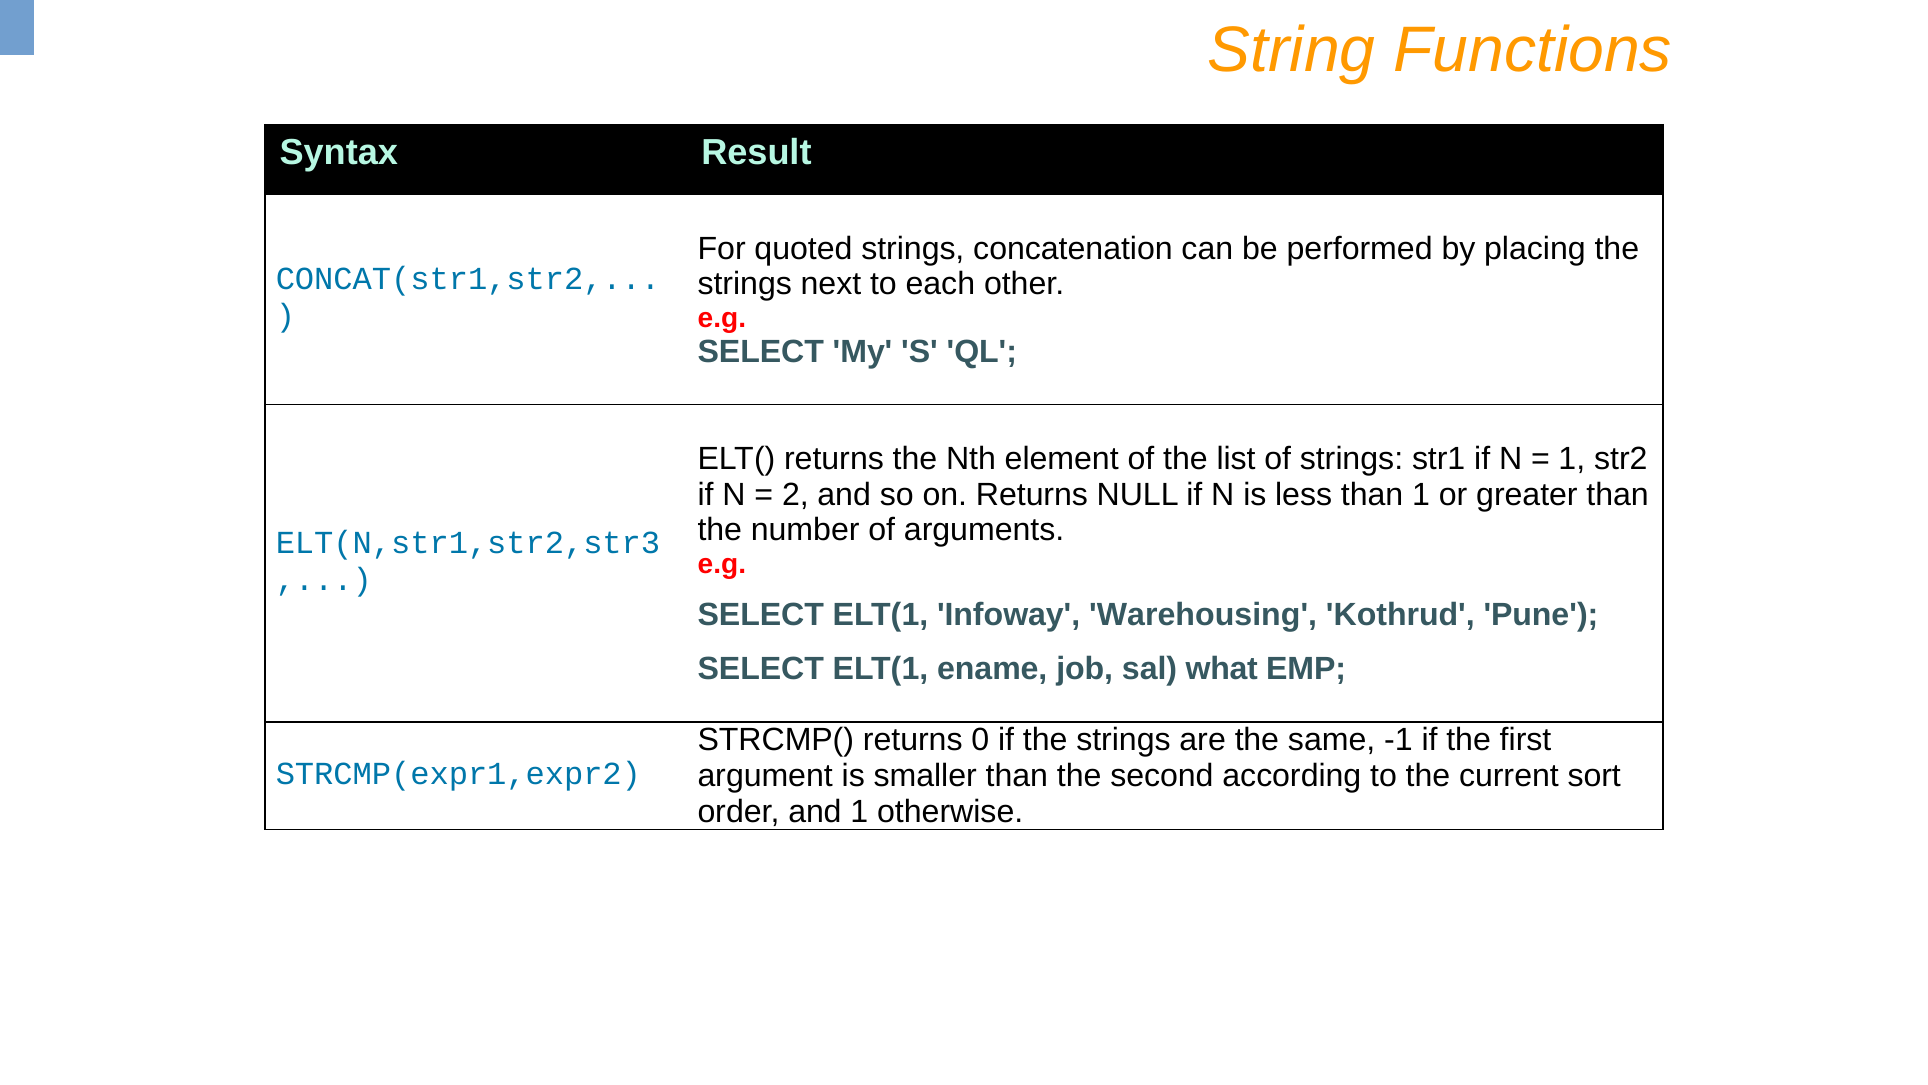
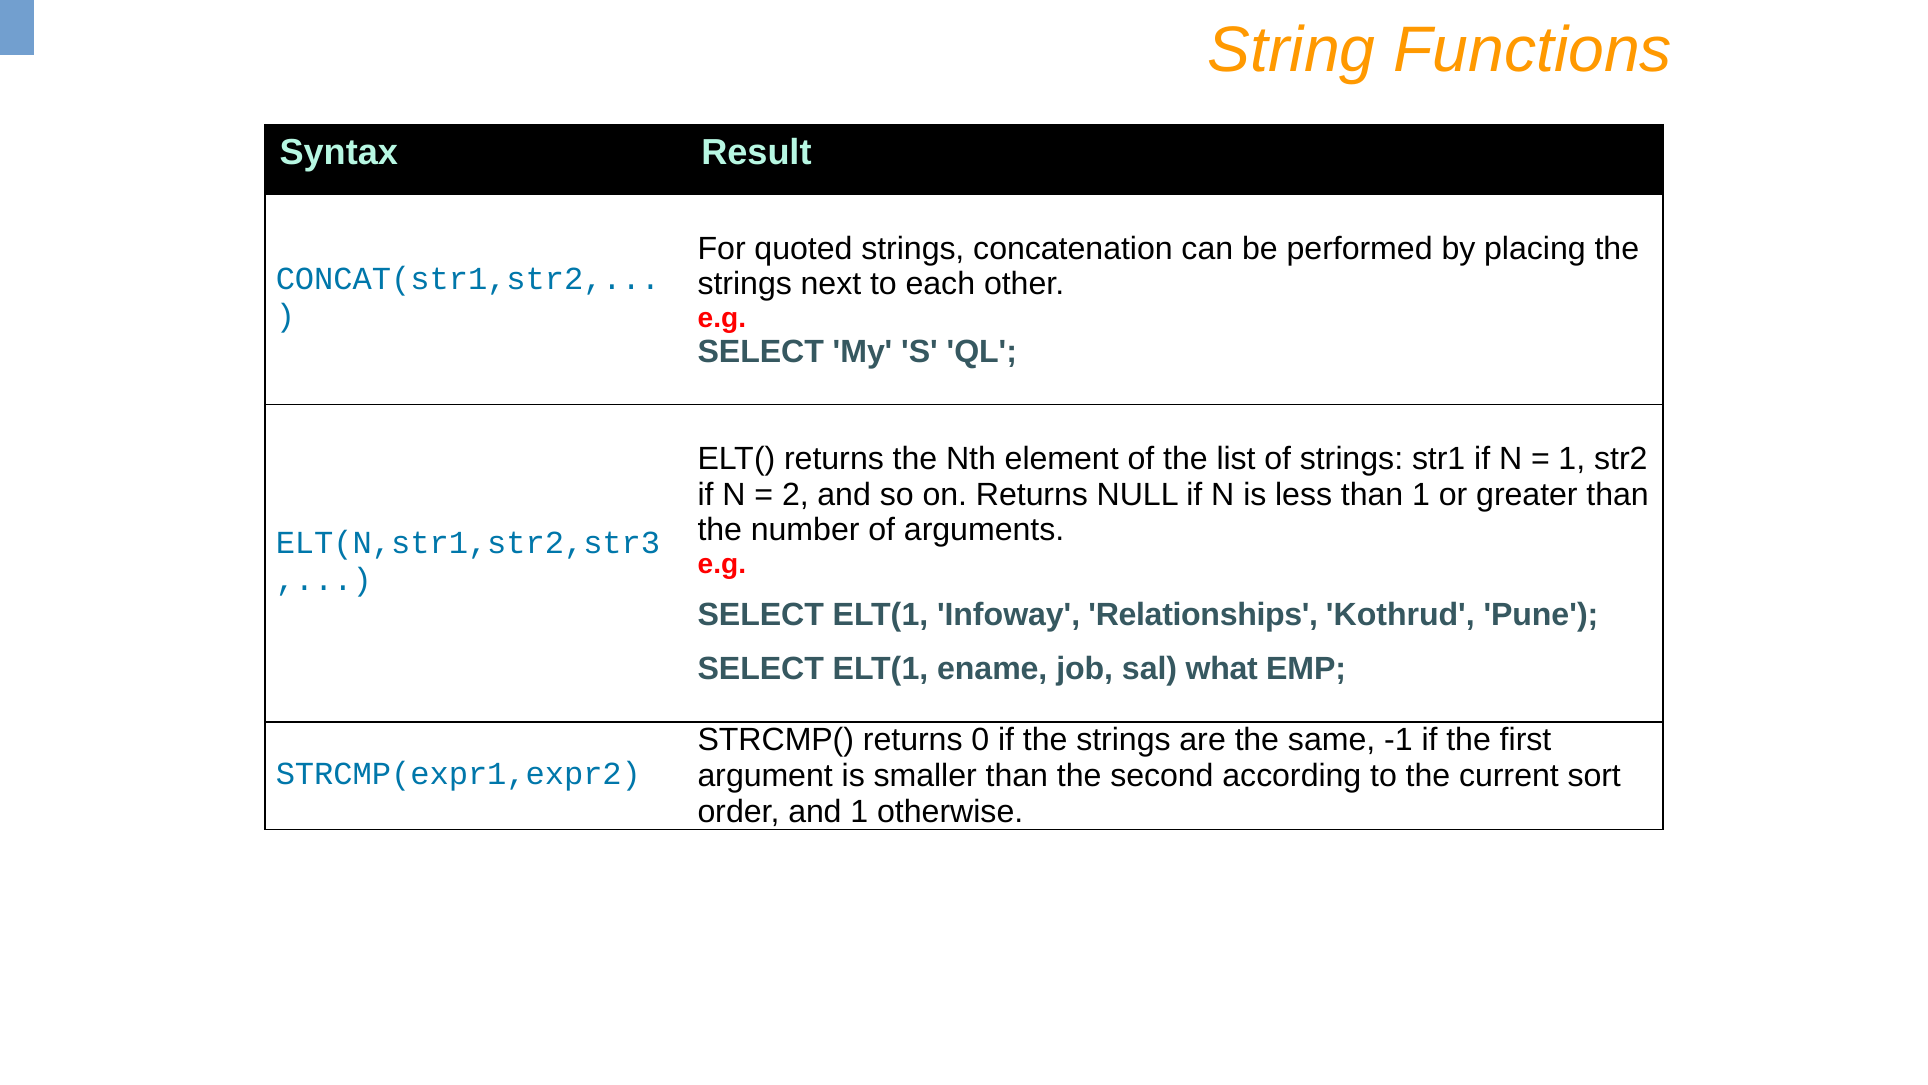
Warehousing: Warehousing -> Relationships (1203, 615)
